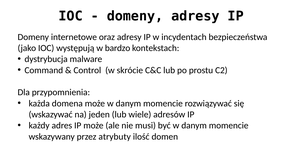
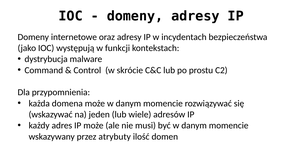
bardzo: bardzo -> funkcji (118, 48)
